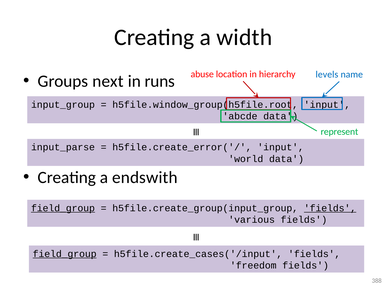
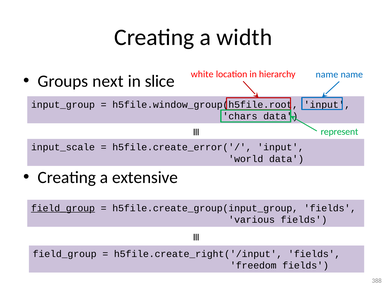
abuse: abuse -> white (202, 74)
hierarchy levels: levels -> name (327, 75)
runs: runs -> slice (160, 81)
abcde: abcde -> chars (240, 116)
input_parse: input_parse -> input_scale (63, 147)
endswith: endswith -> extensive (145, 178)
fields underline: present -> none (330, 208)
field_group underline: present -> none (65, 254)
h5file.create_cases('/input: h5file.create_cases('/input -> h5file.create_right('/input (198, 254)
